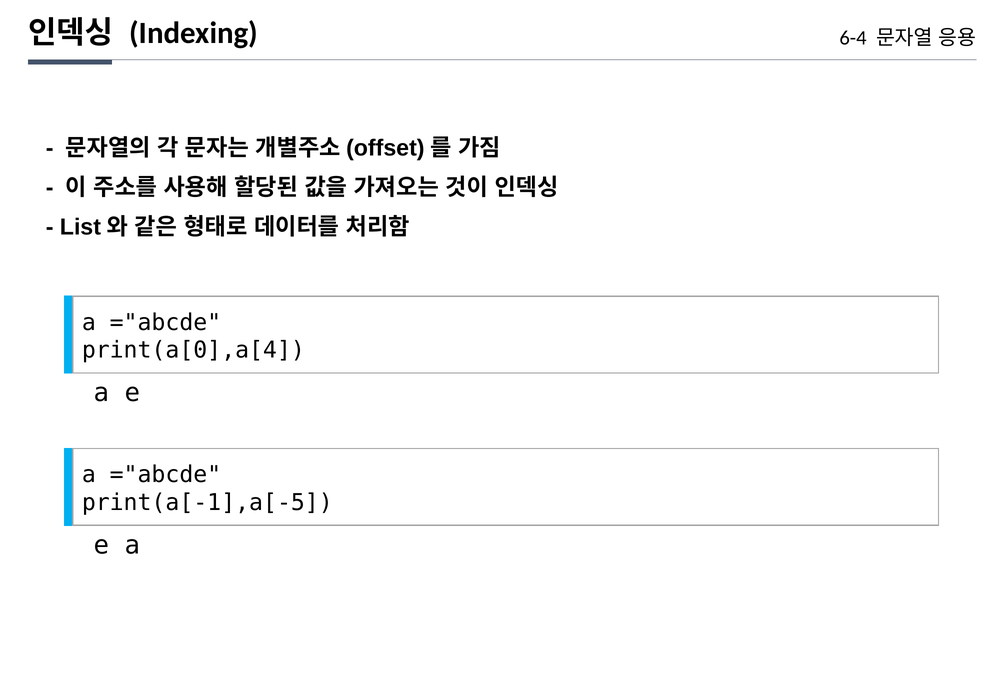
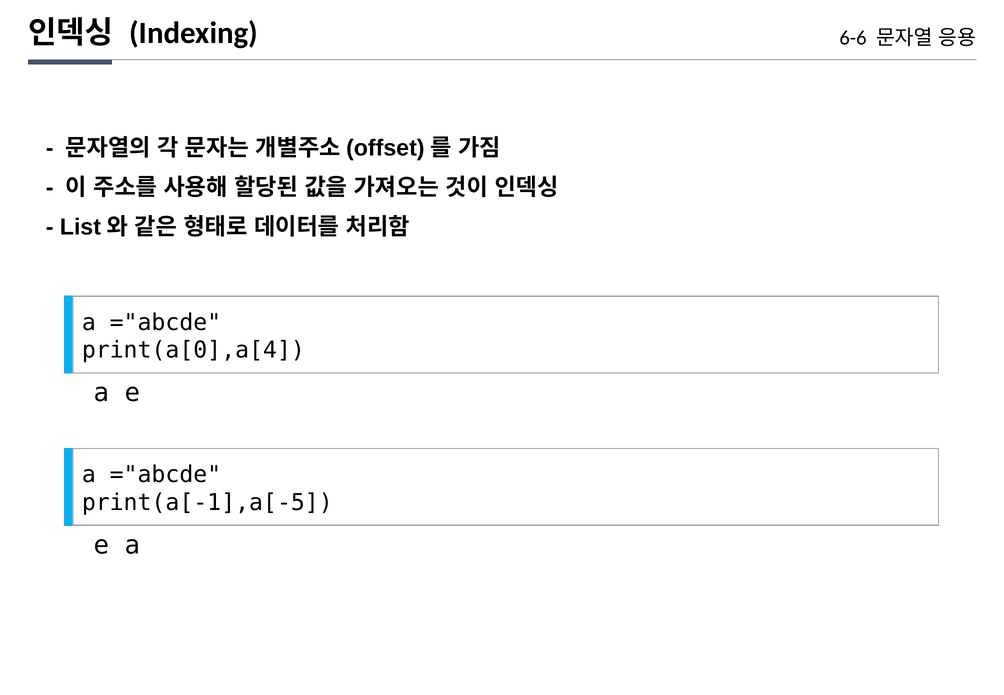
6-4: 6-4 -> 6-6 (853, 38)
